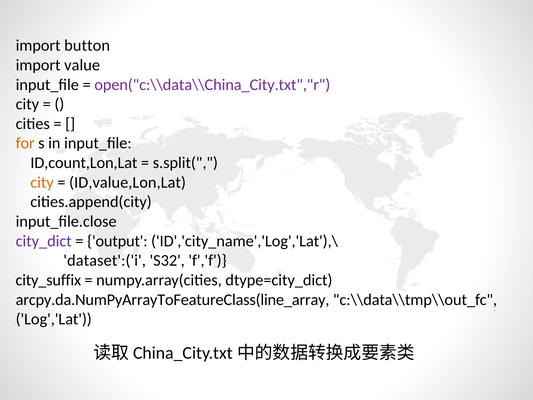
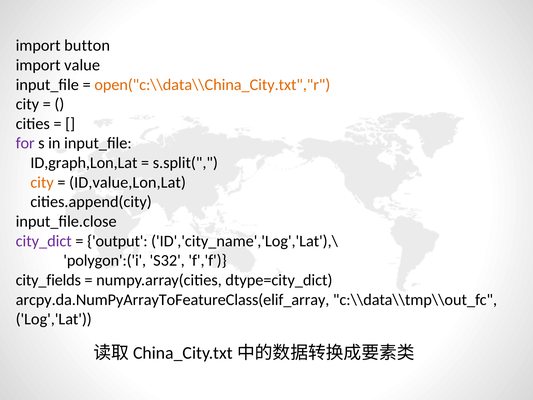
open("c:\\data\\China_City.txt","r colour: purple -> orange (212, 85)
for colour: orange -> purple (25, 143)
ID,count,Lon,Lat: ID,count,Lon,Lat -> ID,graph,Lon,Lat (84, 163)
dataset':('i: dataset':('i -> polygon':('i (105, 260)
city_suffix: city_suffix -> city_fields (48, 280)
arcpy.da.NumPyArrayToFeatureClass(line_array: arcpy.da.NumPyArrayToFeatureClass(line_array -> arcpy.da.NumPyArrayToFeatureClass(elif_array (173, 299)
